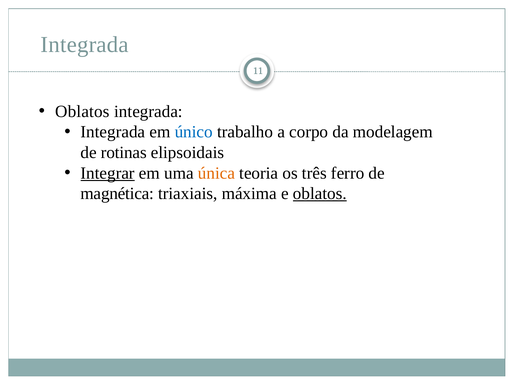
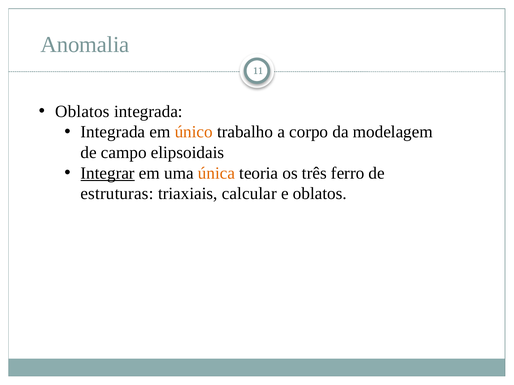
Integrada: Integrada -> Anomalia (85, 45)
único colour: blue -> orange (194, 132)
rotinas: rotinas -> campo (124, 153)
magnética: magnética -> estruturas (117, 194)
máxima: máxima -> calcular (249, 194)
oblatos underline: present -> none (320, 194)
